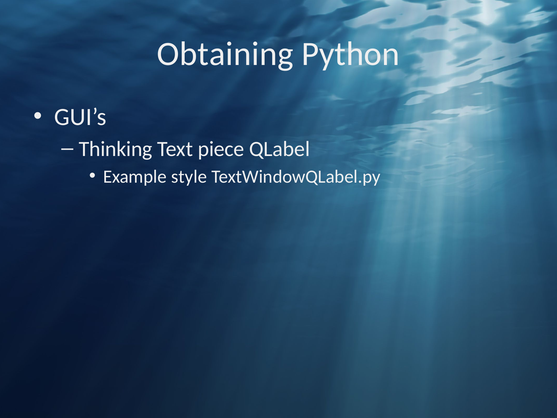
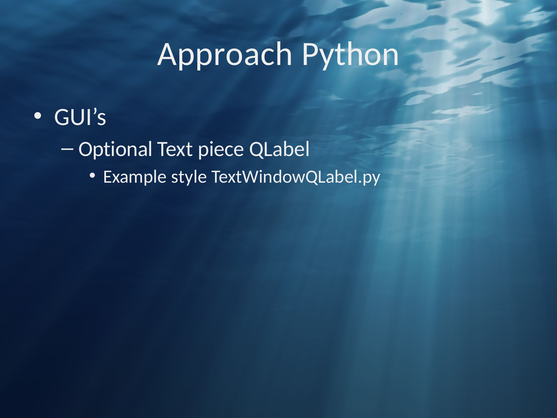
Obtaining: Obtaining -> Approach (225, 54)
Thinking: Thinking -> Optional (116, 149)
